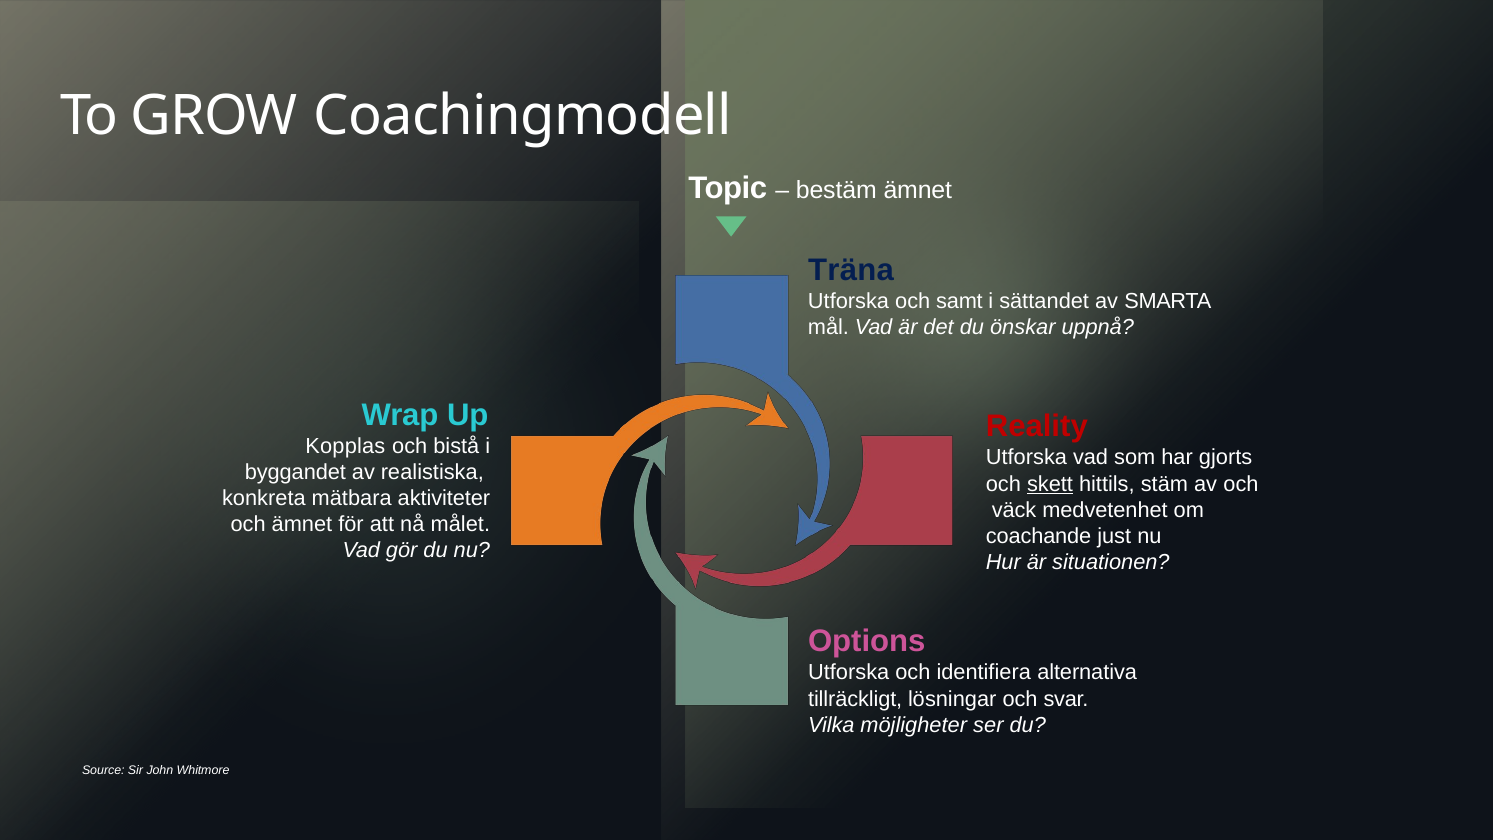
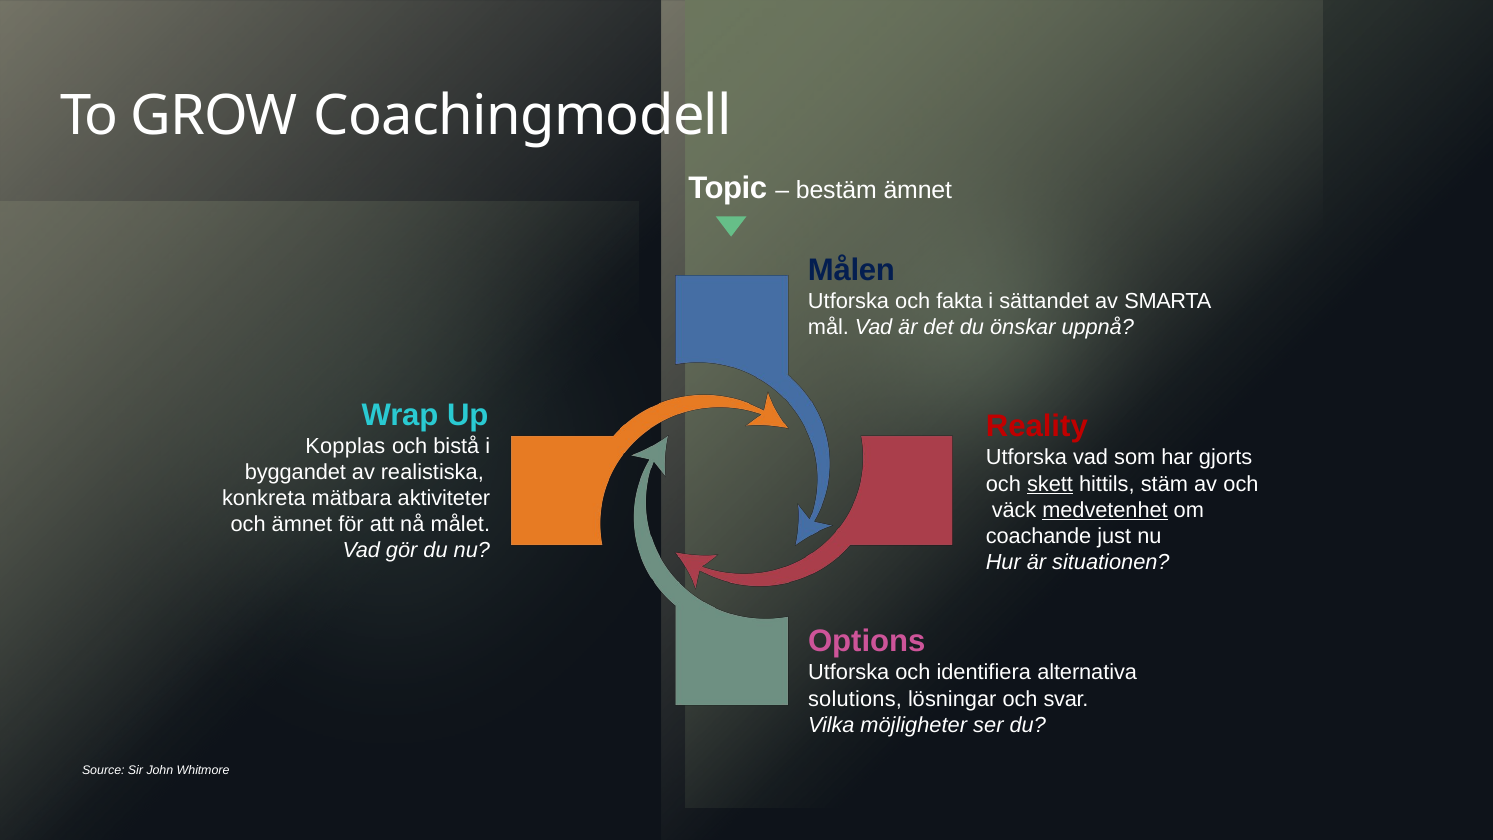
Träna: Träna -> Målen (851, 270)
samt: samt -> fakta (959, 301)
medvetenhet underline: none -> present (1105, 510)
tillräckligt: tillräckligt -> solutions (855, 699)
